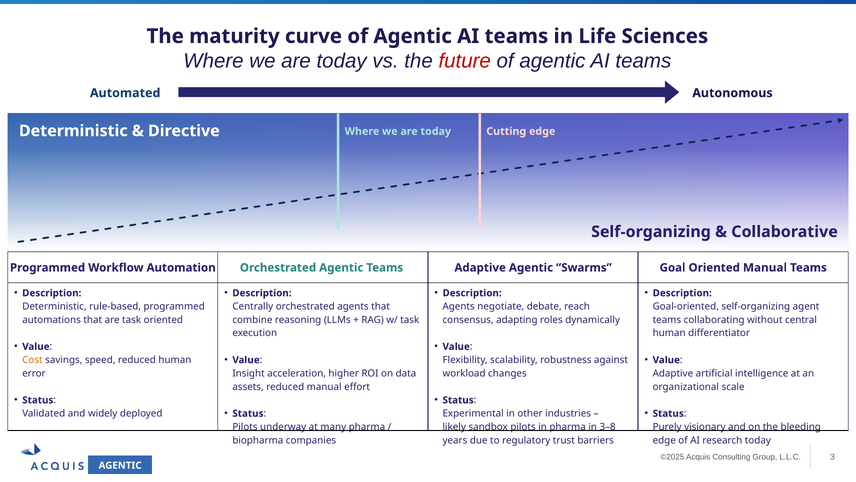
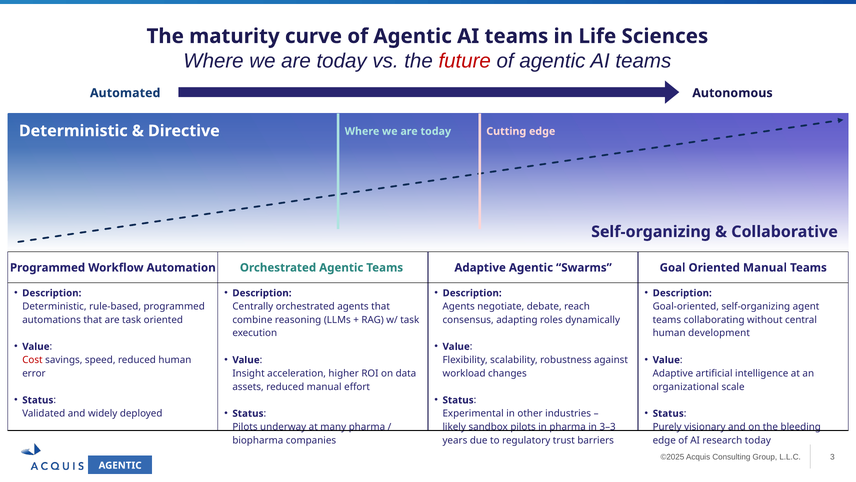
differentiator: differentiator -> development (719, 333)
Cost colour: orange -> red (32, 360)
3–8: 3–8 -> 3–3 (608, 426)
